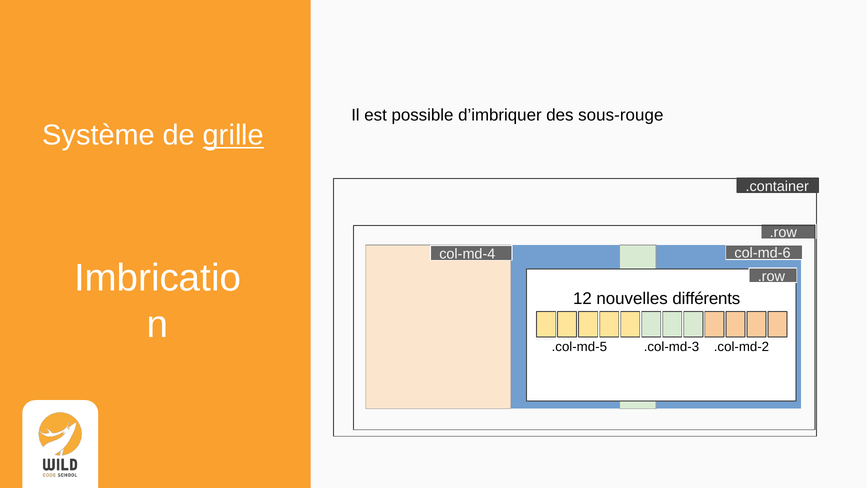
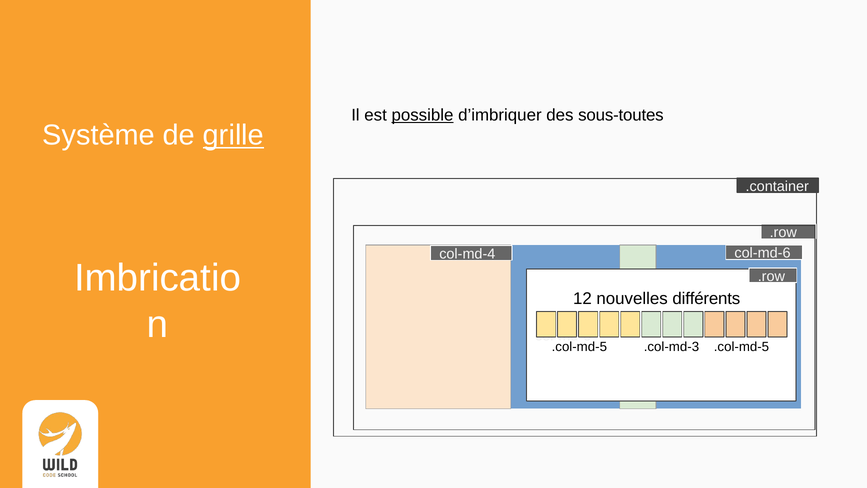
possible underline: none -> present (422, 115)
sous-rouge: sous-rouge -> sous-toutes (621, 115)
.col-md-3 .col-md-2: .col-md-2 -> .col-md-5 (741, 347)
